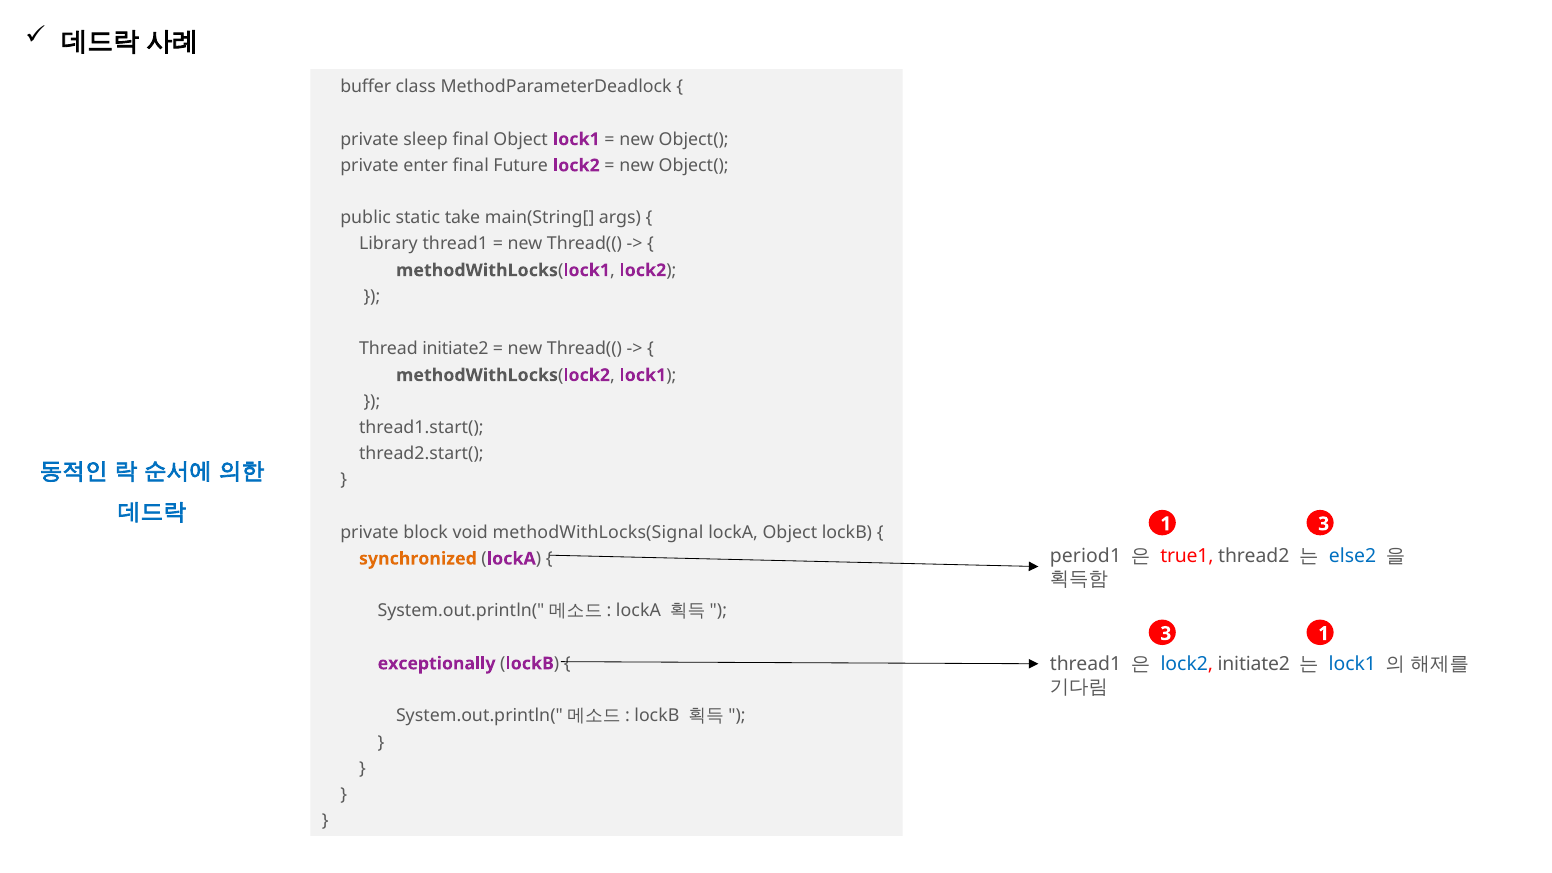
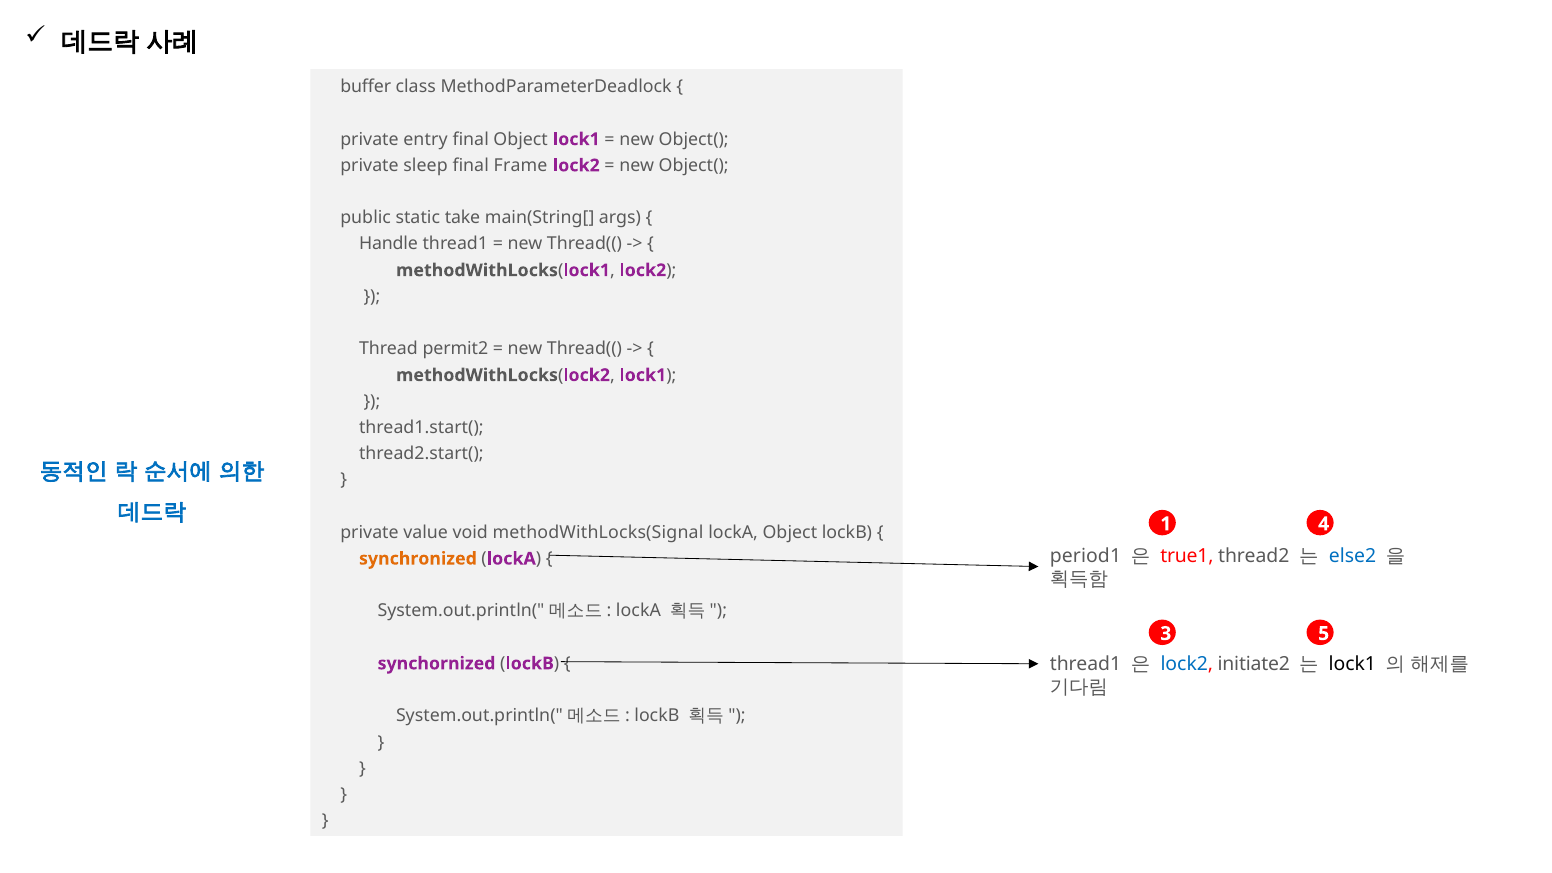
sleep: sleep -> entry (426, 139)
enter: enter -> sleep (426, 165)
Future: Future -> Frame (521, 165)
Library: Library -> Handle (388, 244)
Thread initiate2: initiate2 -> permit2 (455, 349)
1 3: 3 -> 4 (1324, 524)
block: block -> value (426, 532)
3 1: 1 -> 5 (1324, 634)
lock1 colour: blue -> black (1352, 664)
exceptionally: exceptionally -> synchornized (437, 664)
